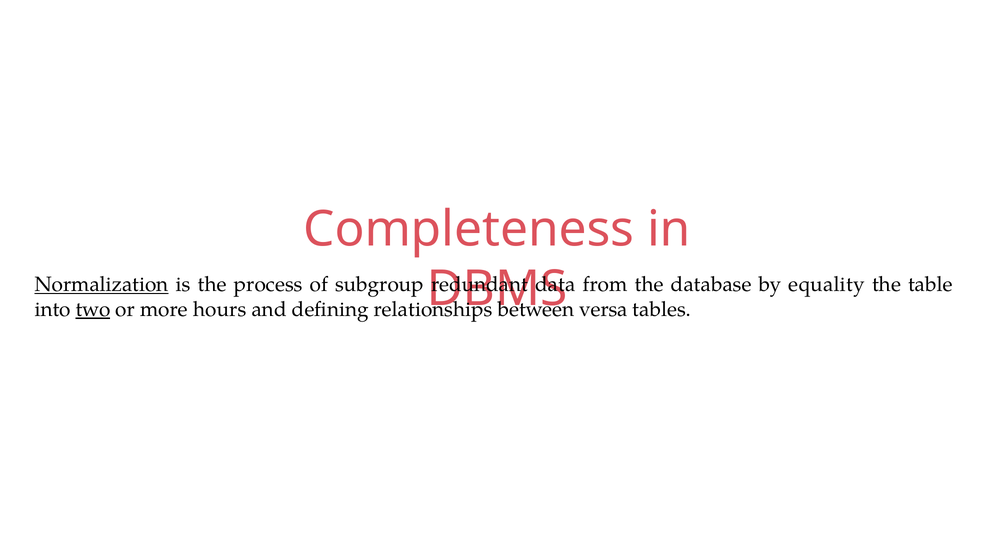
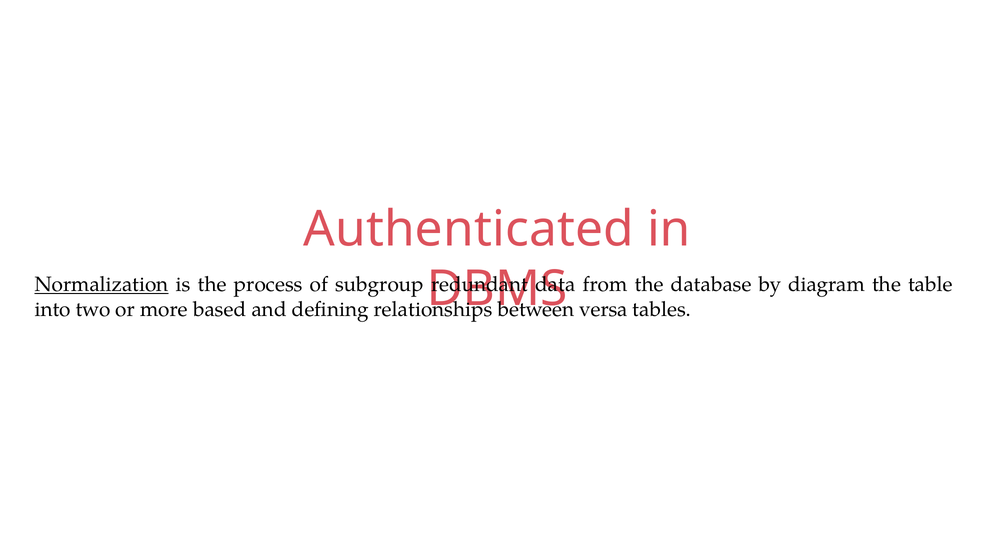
Completeness: Completeness -> Authenticated (469, 230)
equality: equality -> diagram (827, 285)
two underline: present -> none (93, 310)
hours: hours -> based (220, 310)
